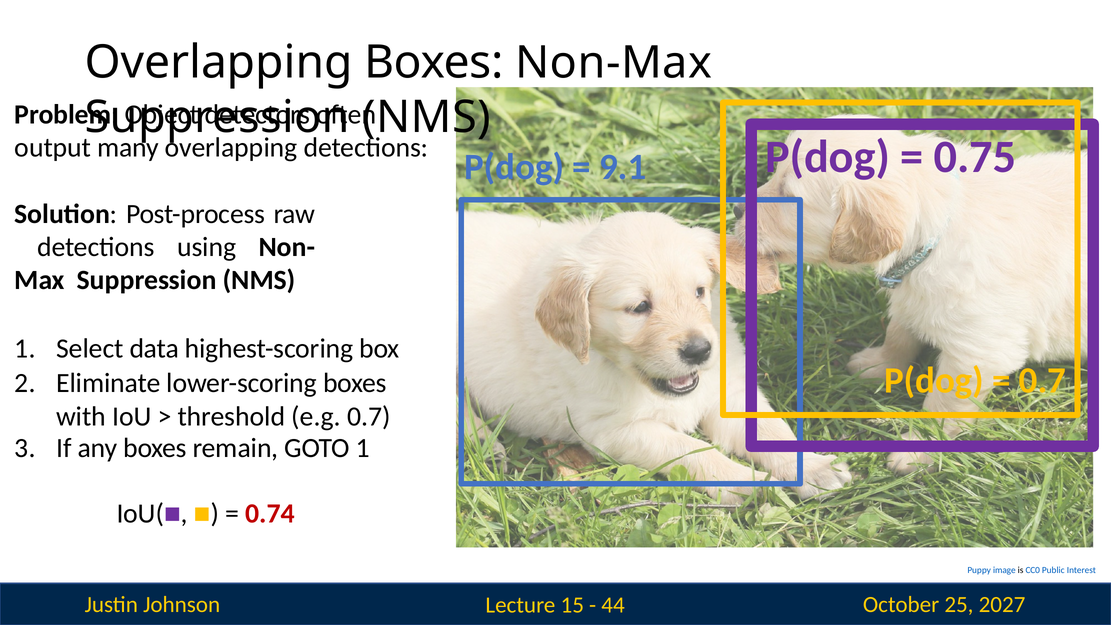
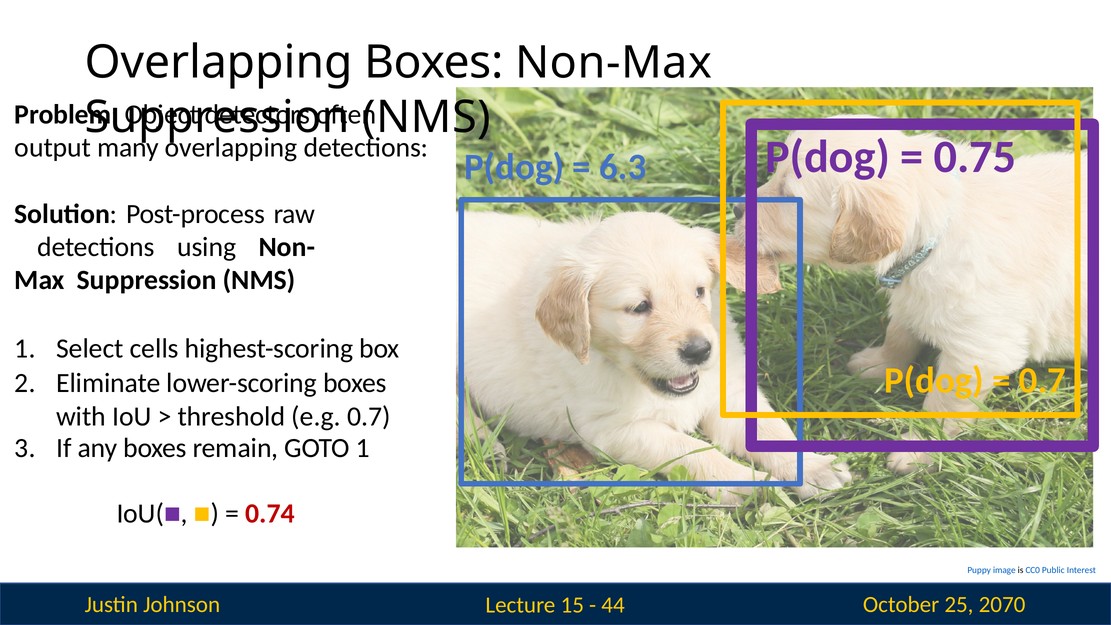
9.1: 9.1 -> 6.3 (623, 167)
data: data -> cells (154, 349)
2027: 2027 -> 2070 (1002, 605)
